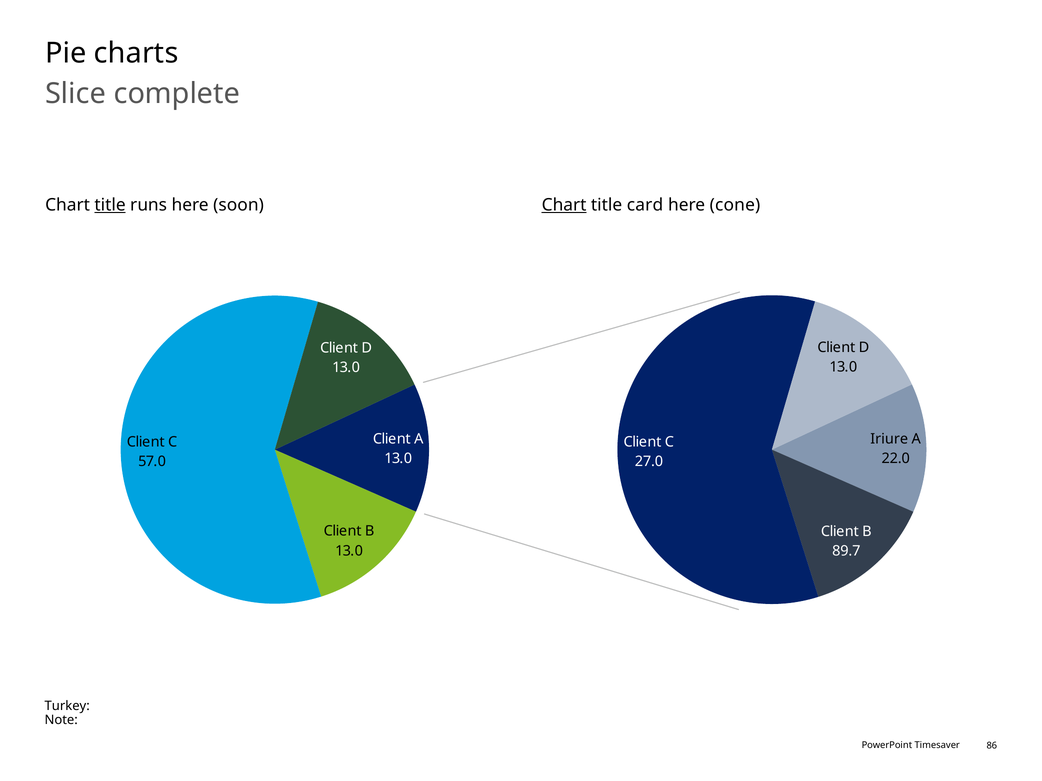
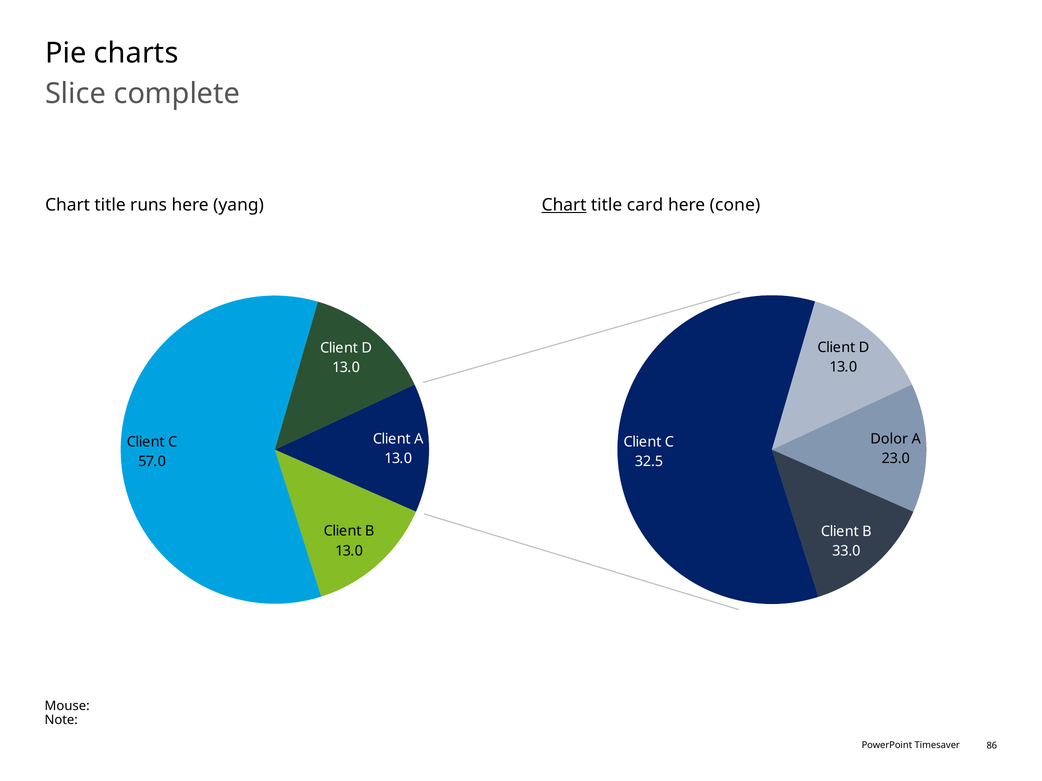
title underline: present -> none (110, 205)
soon: soon -> yang (239, 205)
Iriure: Iriure -> Dolor (889, 439)
22.0: 22.0 -> 23.0 (896, 459)
27.0: 27.0 -> 32.5 (649, 462)
89.7: 89.7 -> 33.0 (846, 551)
Turkey: Turkey -> Mouse (67, 706)
